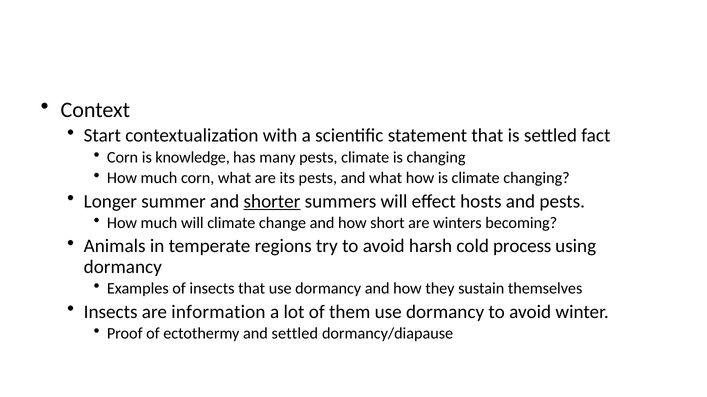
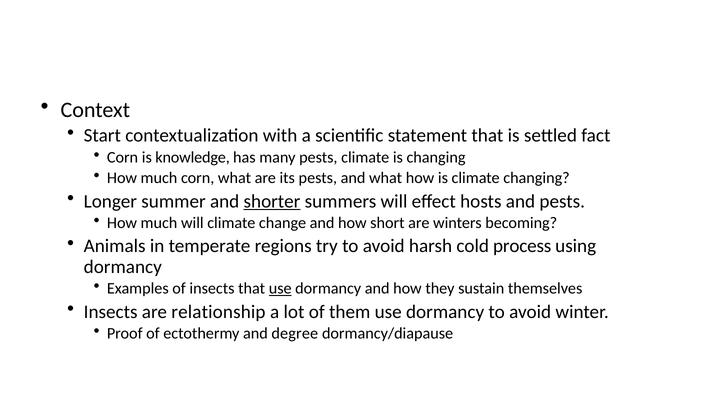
use underline: none -> present (280, 289)
information: information -> relationship (218, 312)
and settled: settled -> degree (295, 334)
